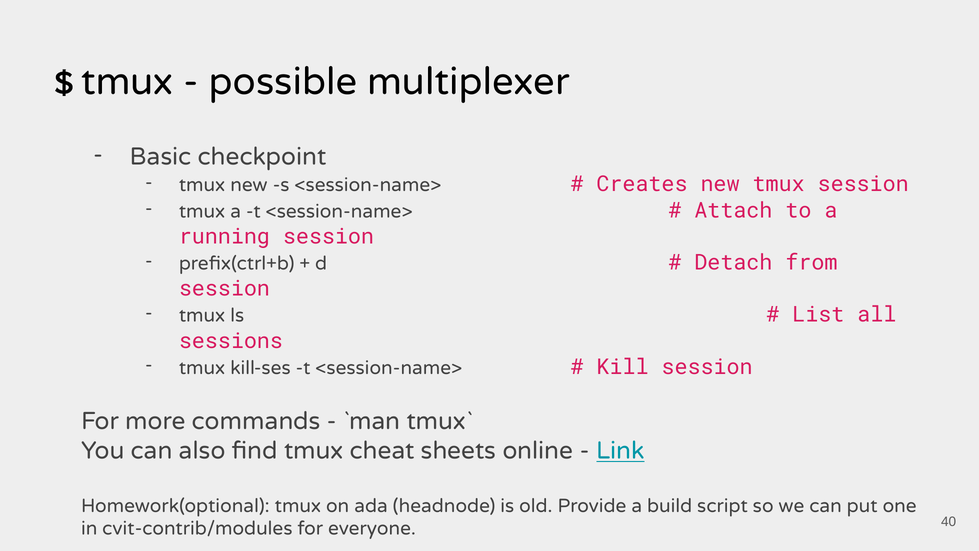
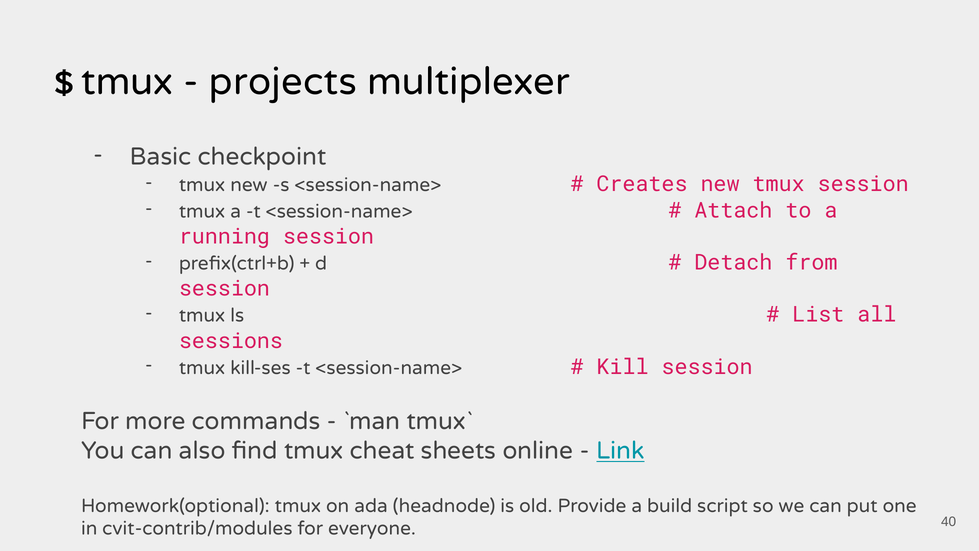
possible: possible -> projects (283, 82)
